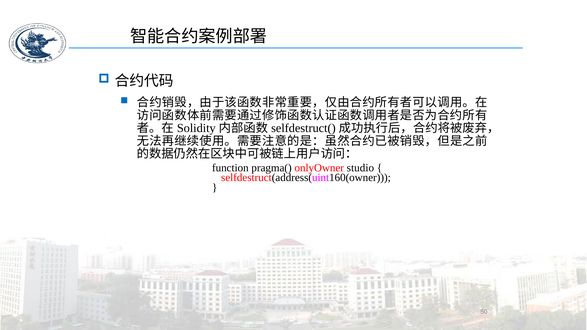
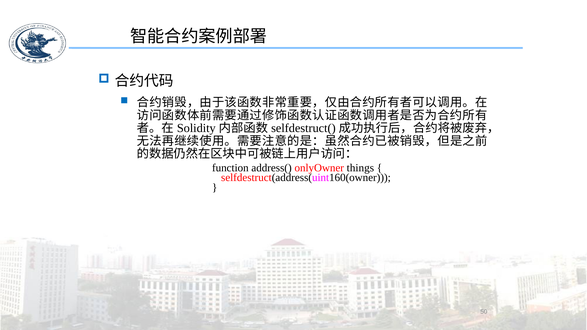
pragma(: pragma( -> address( (272, 168)
studio: studio -> things (360, 168)
